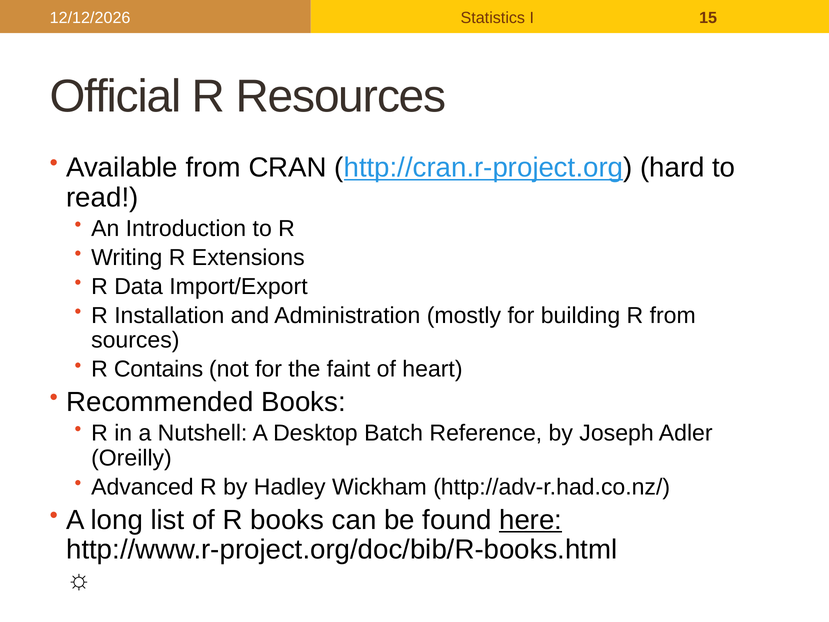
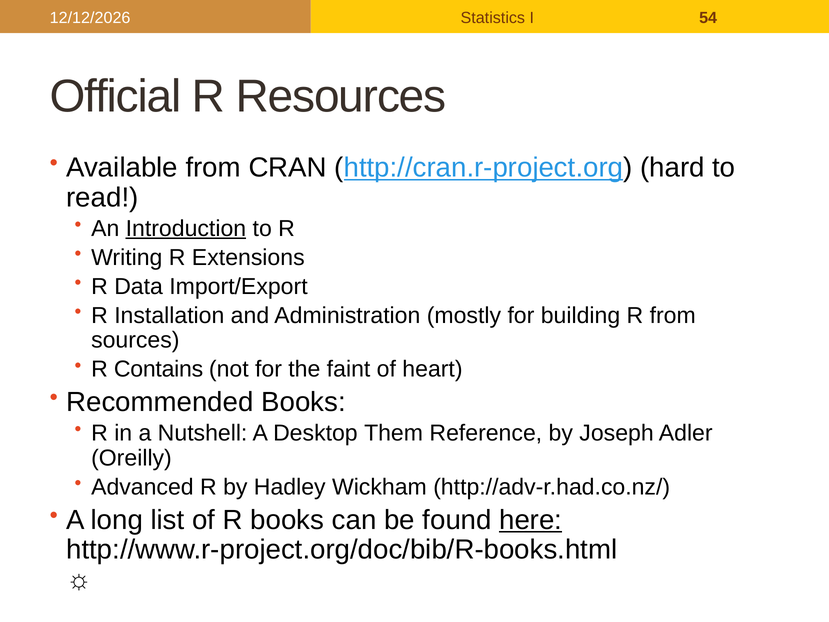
15: 15 -> 54 (708, 18)
Introduction underline: none -> present (186, 228)
Batch: Batch -> Them (394, 433)
